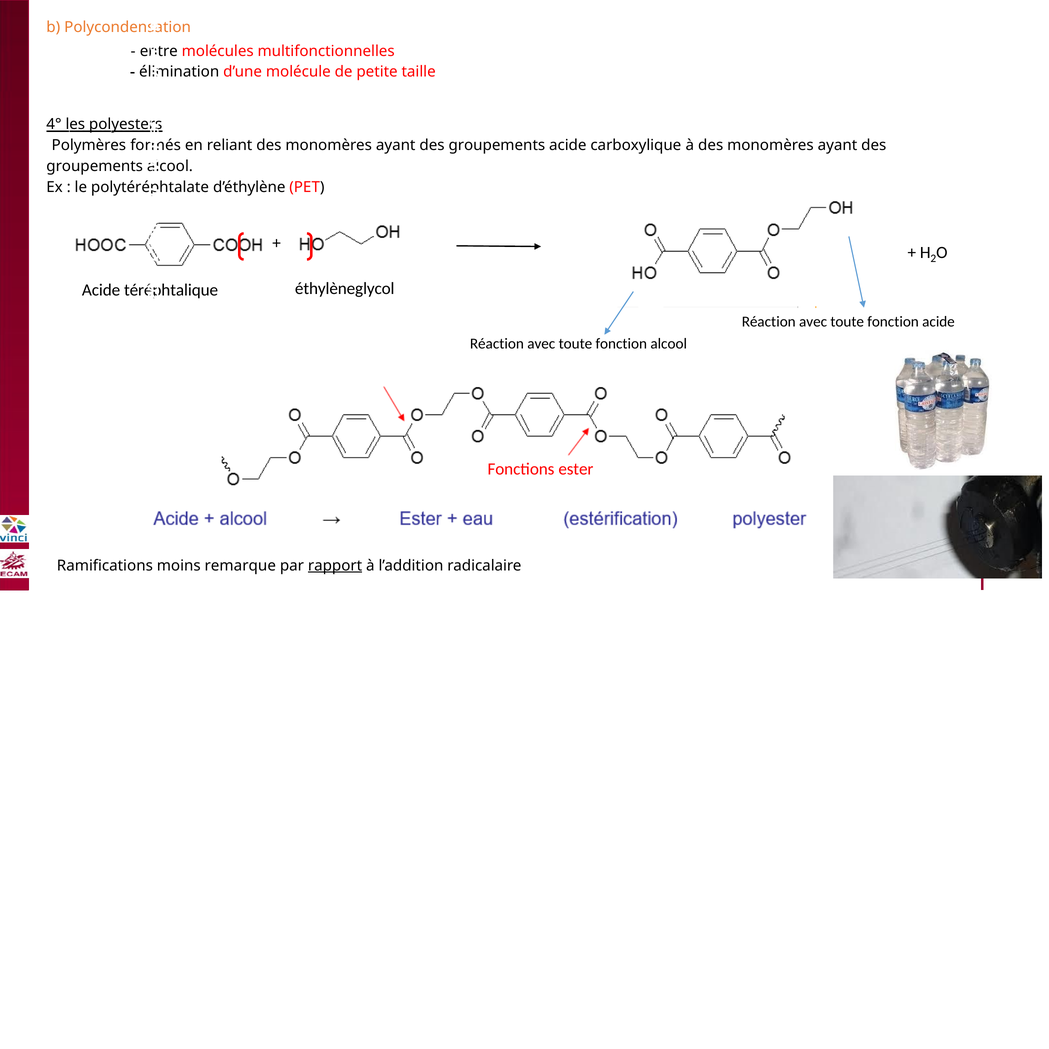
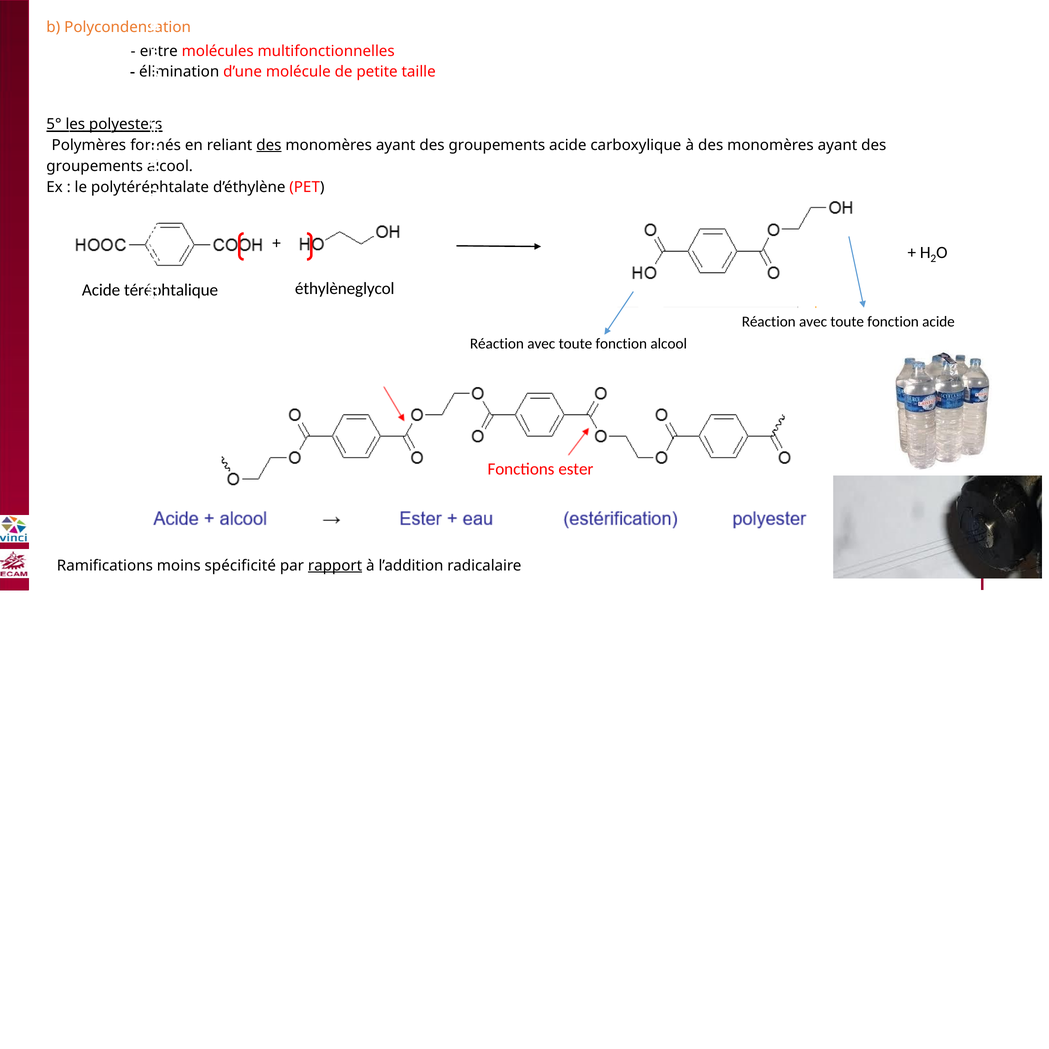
4°: 4° -> 5° (54, 124)
des underline: none -> present (269, 145)
remarque: remarque -> spécificité (240, 565)
